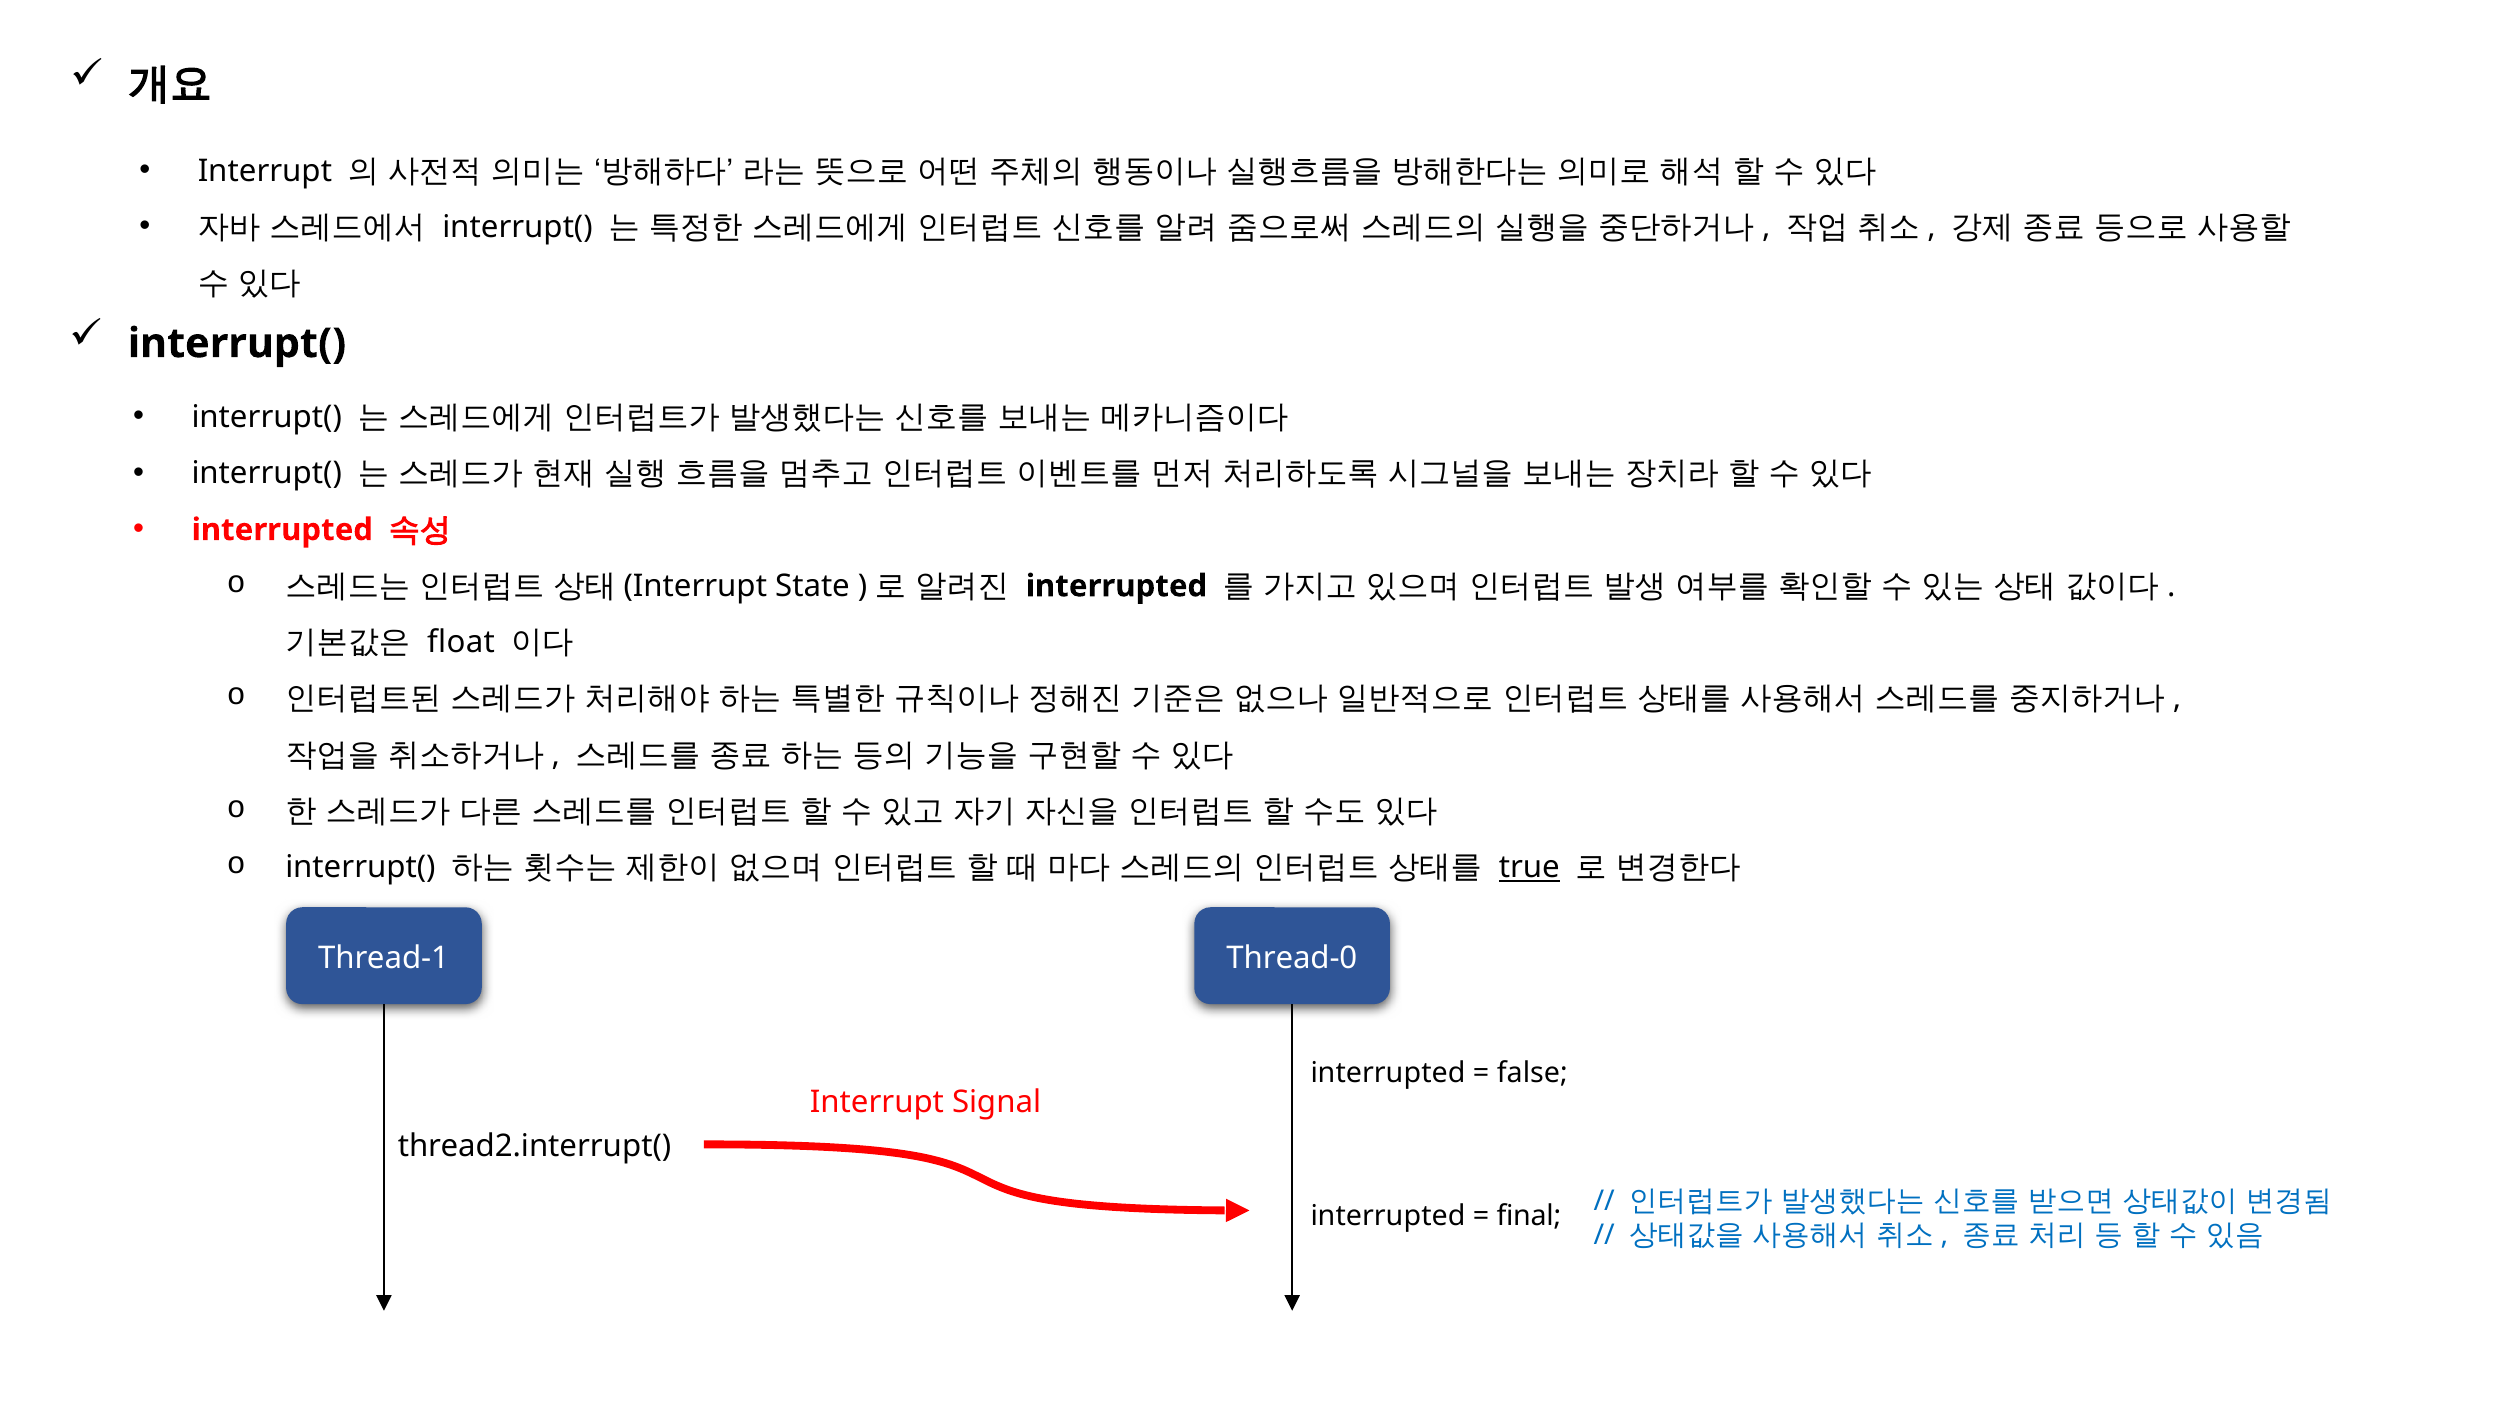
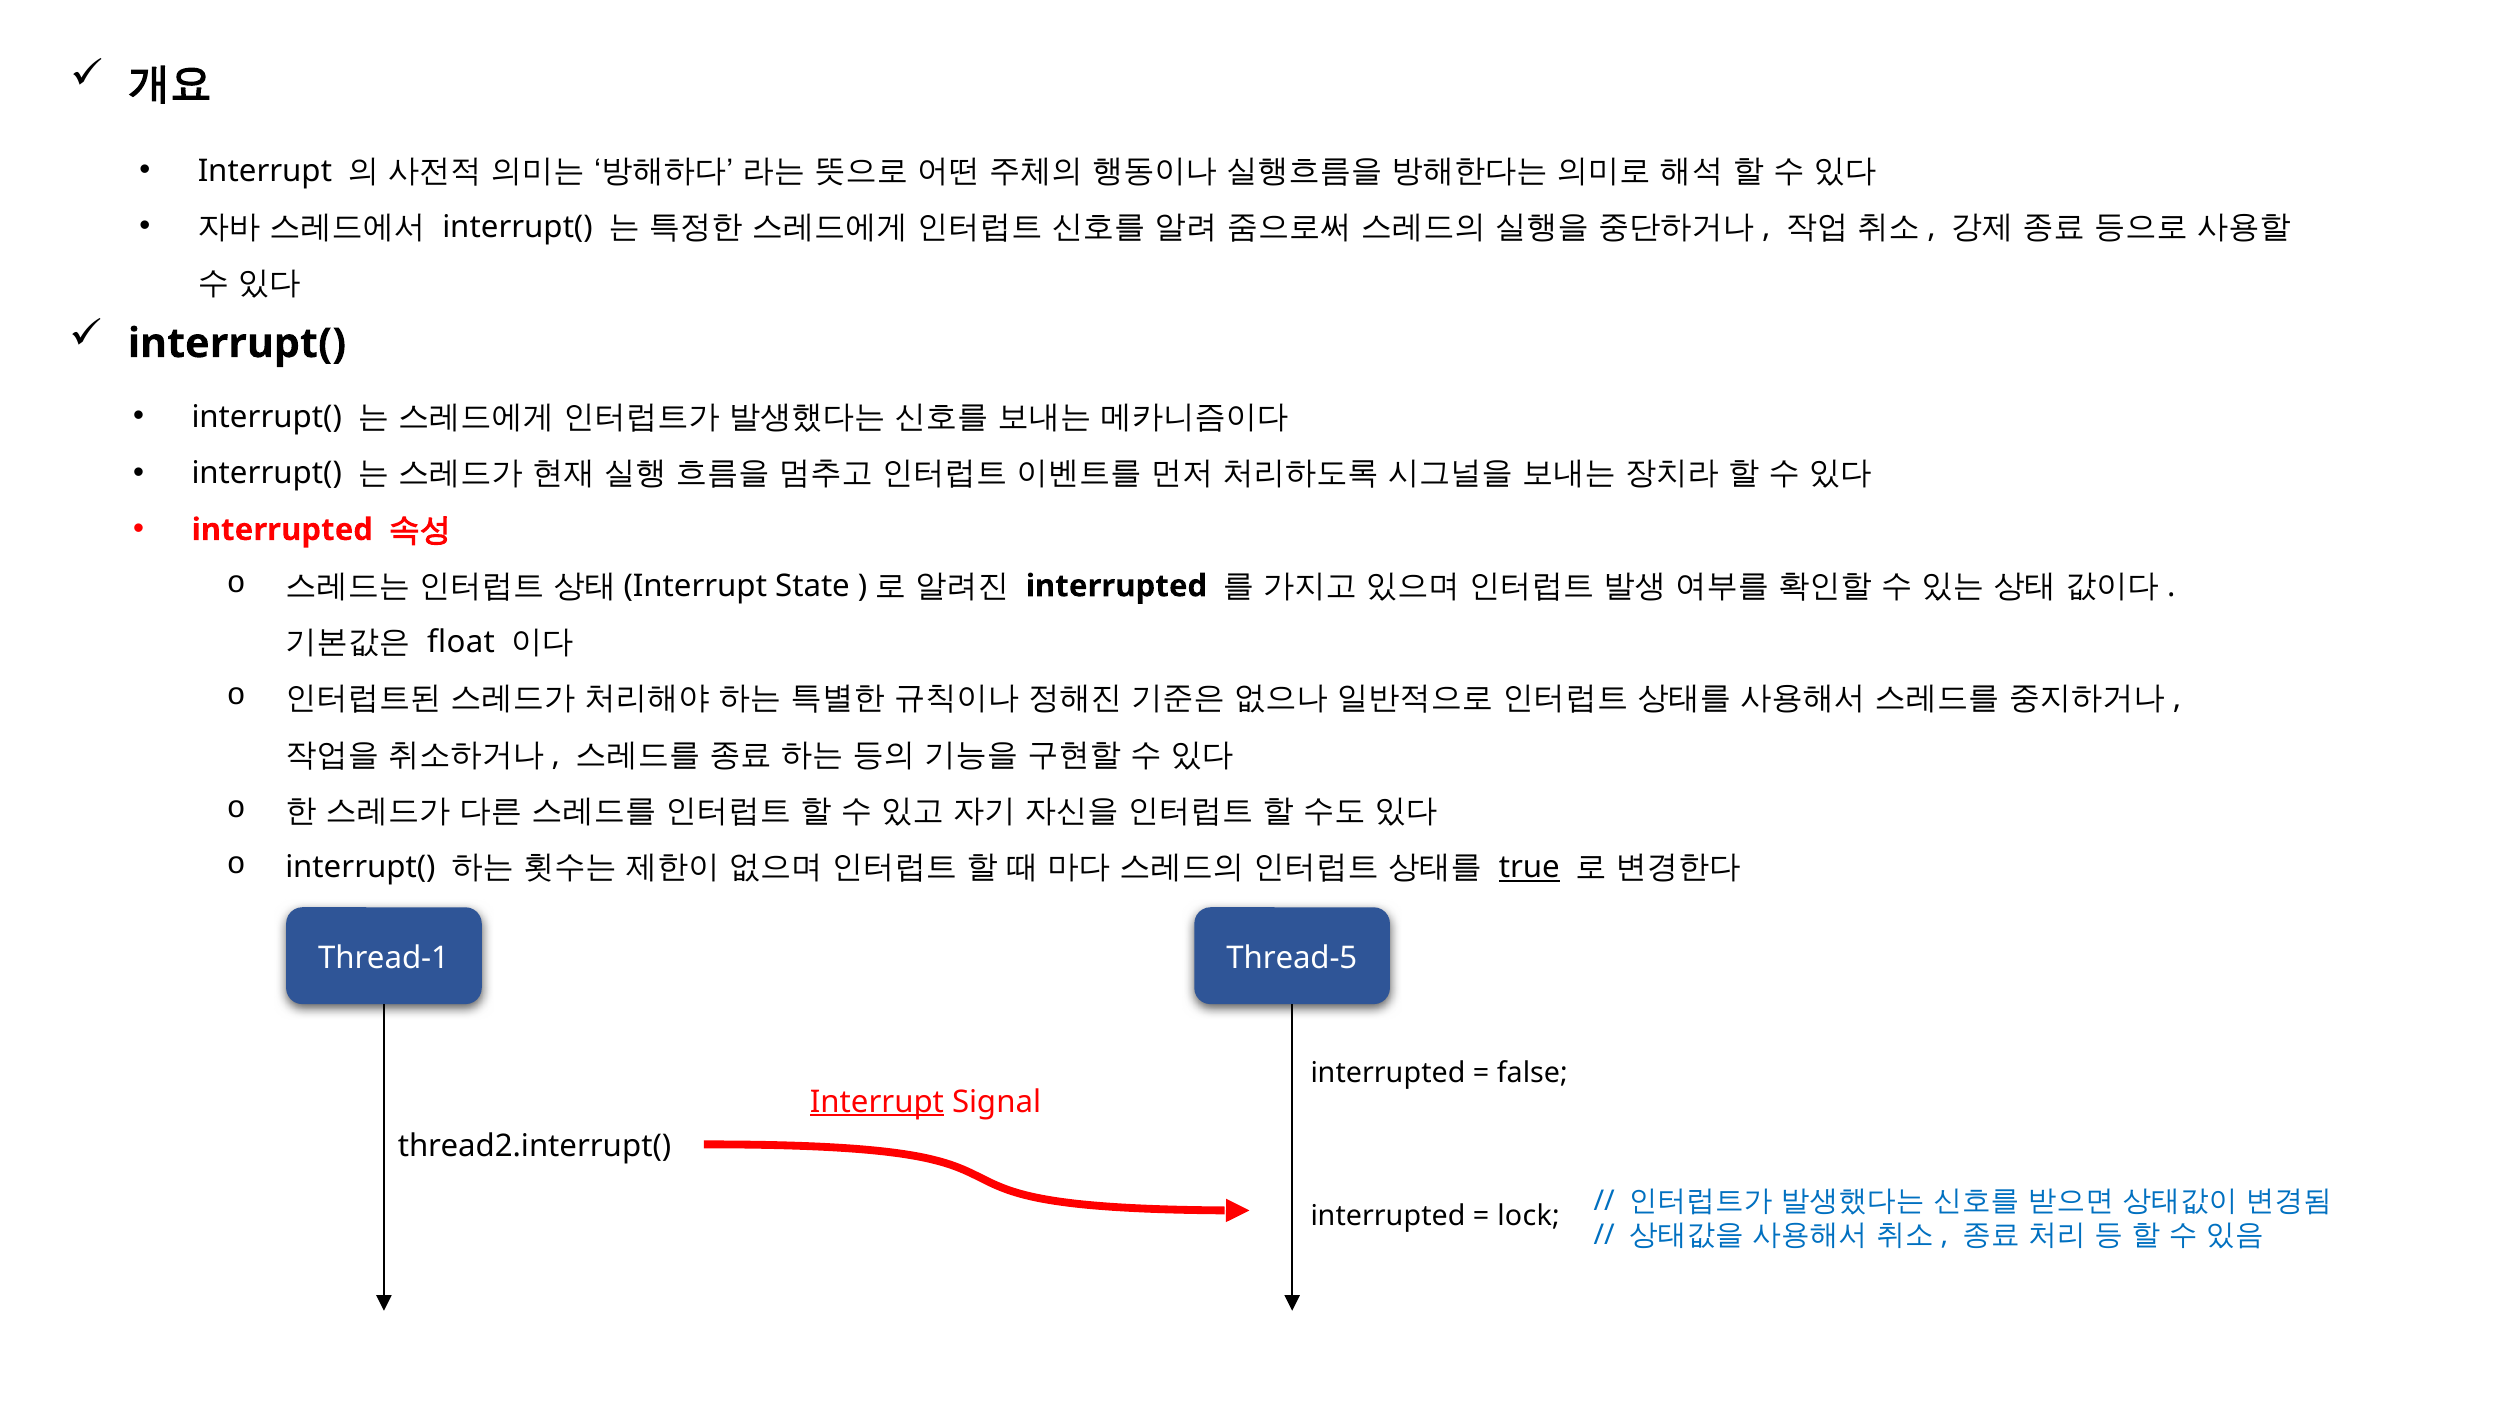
Thread-0: Thread-0 -> Thread-5 (1292, 958)
Interrupt underline: none -> present (877, 1102)
final: final -> lock (1529, 1216)
